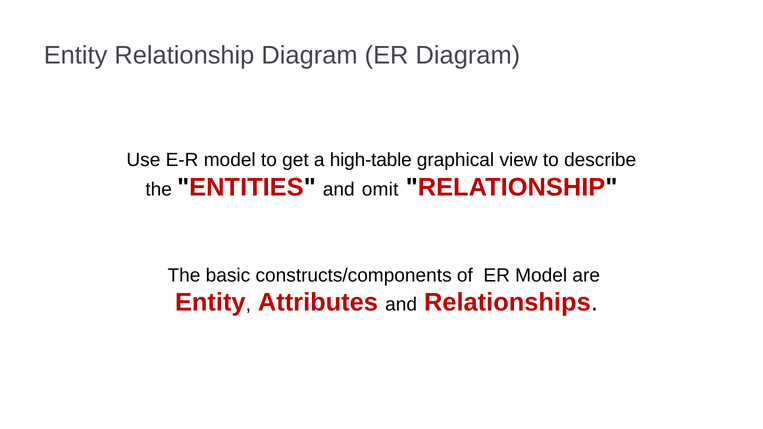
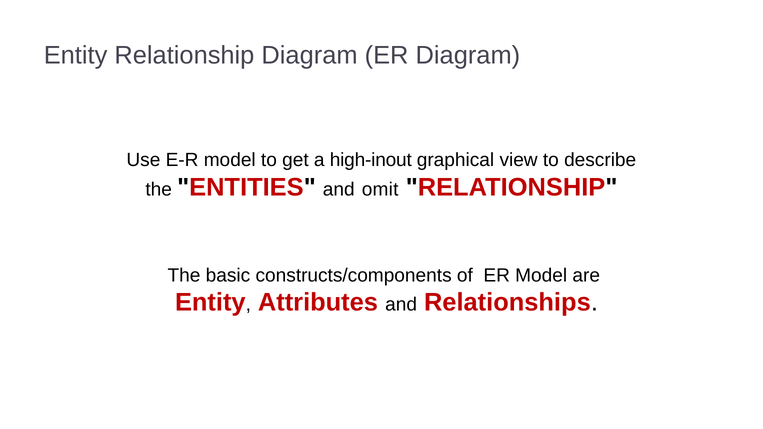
high-table: high-table -> high-inout (371, 160)
